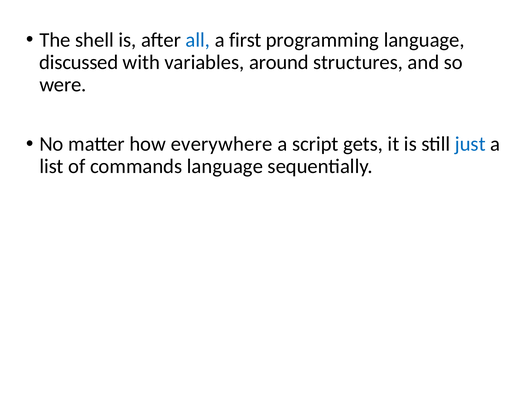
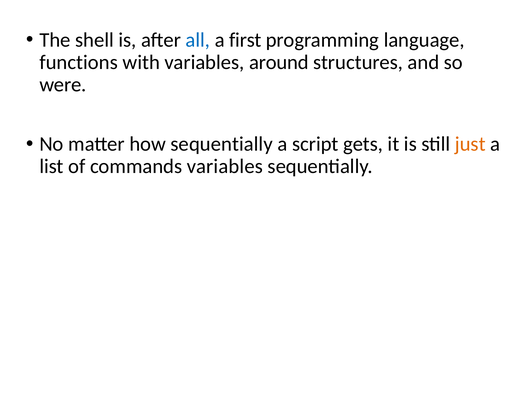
discussed: discussed -> functions (79, 62)
how everywhere: everywhere -> sequentially (222, 144)
just colour: blue -> orange (470, 144)
commands language: language -> variables (225, 166)
